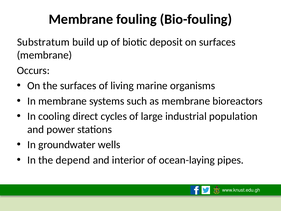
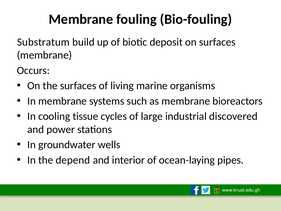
direct: direct -> tissue (85, 116)
population: population -> discovered (233, 116)
